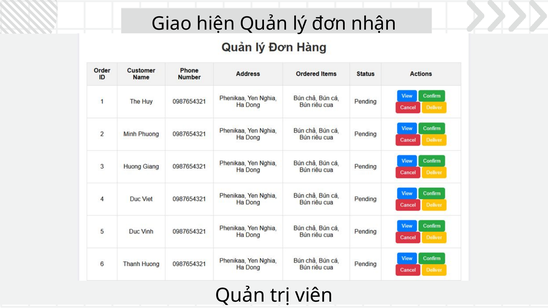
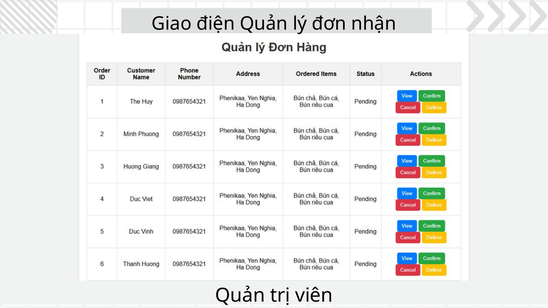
hiện: hiện -> điện (216, 24)
